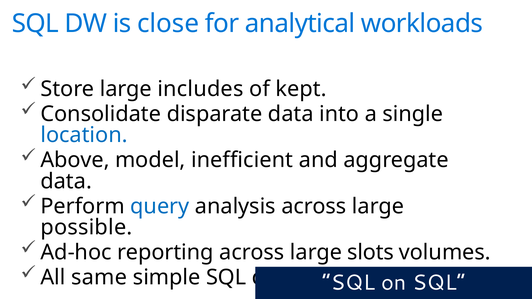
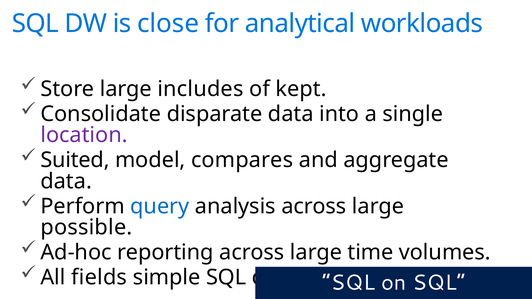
location colour: blue -> purple (84, 135)
Above: Above -> Suited (75, 160)
inefficient: inefficient -> compares (242, 160)
slots: slots -> time (371, 252)
same: same -> fields (99, 277)
